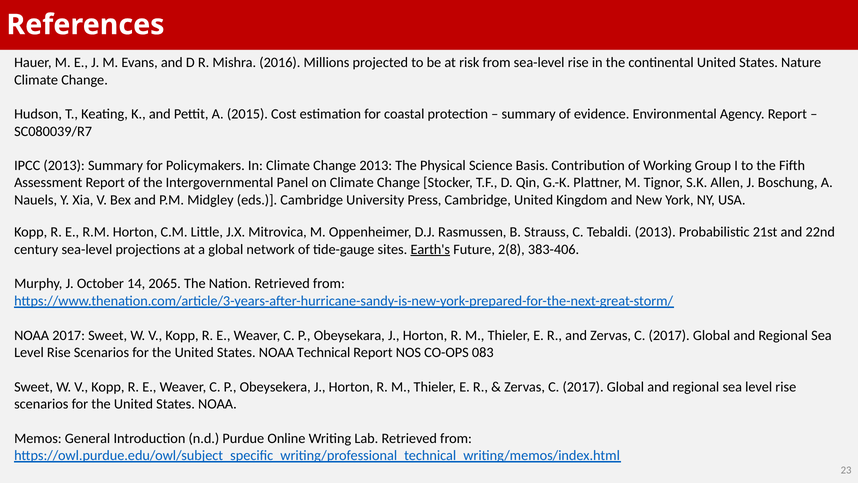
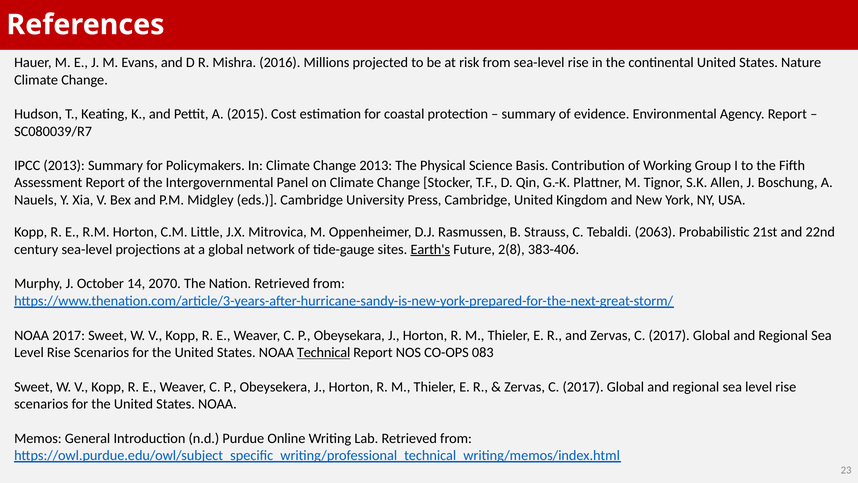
Tebaldi 2013: 2013 -> 2063 (655, 232)
2065: 2065 -> 2070 (165, 283)
Technical underline: none -> present (324, 352)
